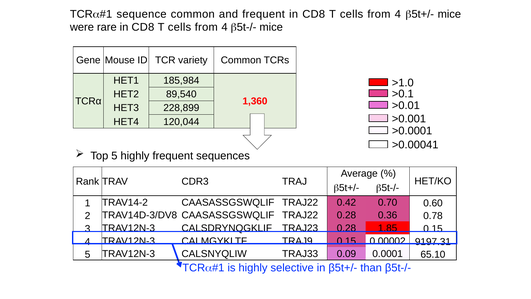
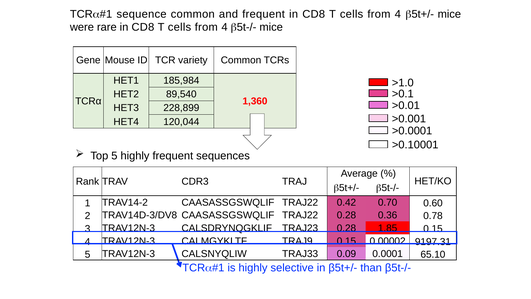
>0.00041: >0.00041 -> >0.10001 (415, 145)
